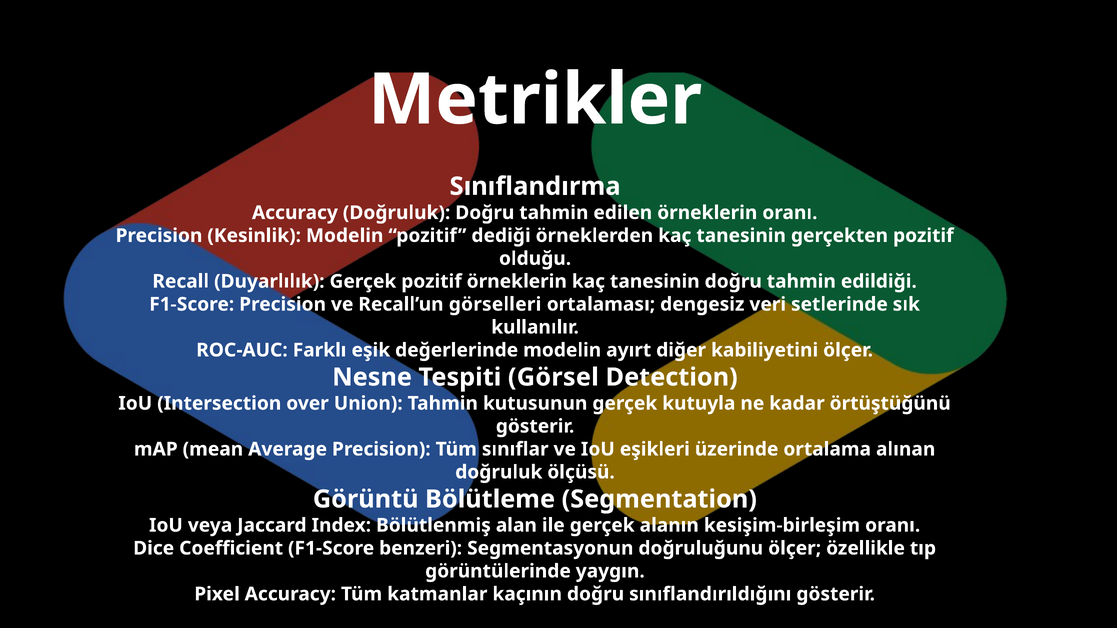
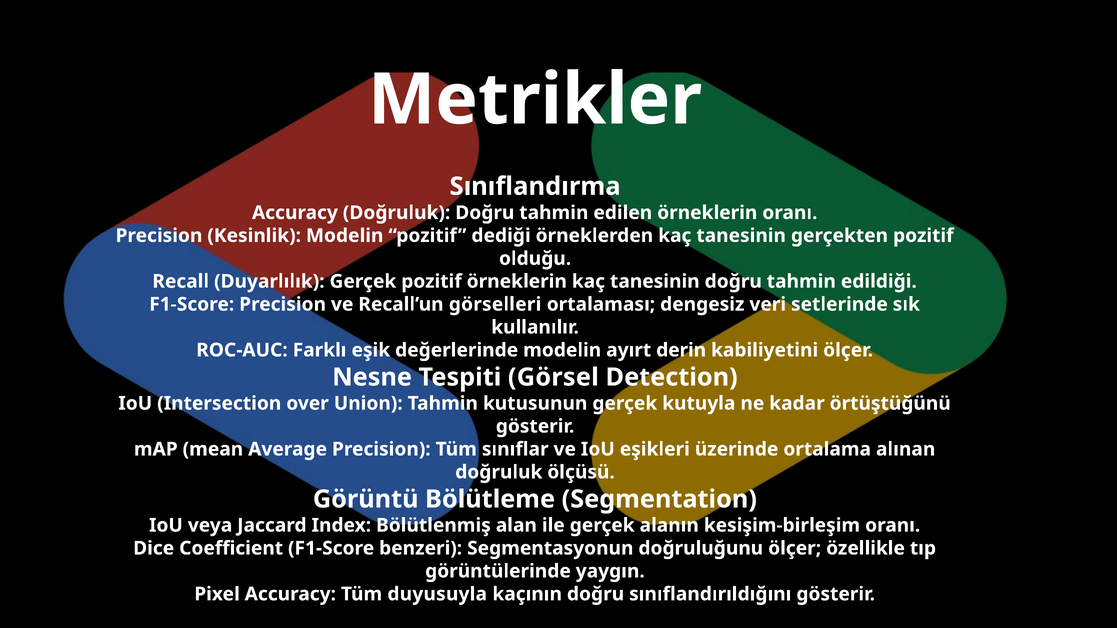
diğer: diğer -> derin (681, 350)
katmanlar: katmanlar -> duyusuyla (437, 594)
